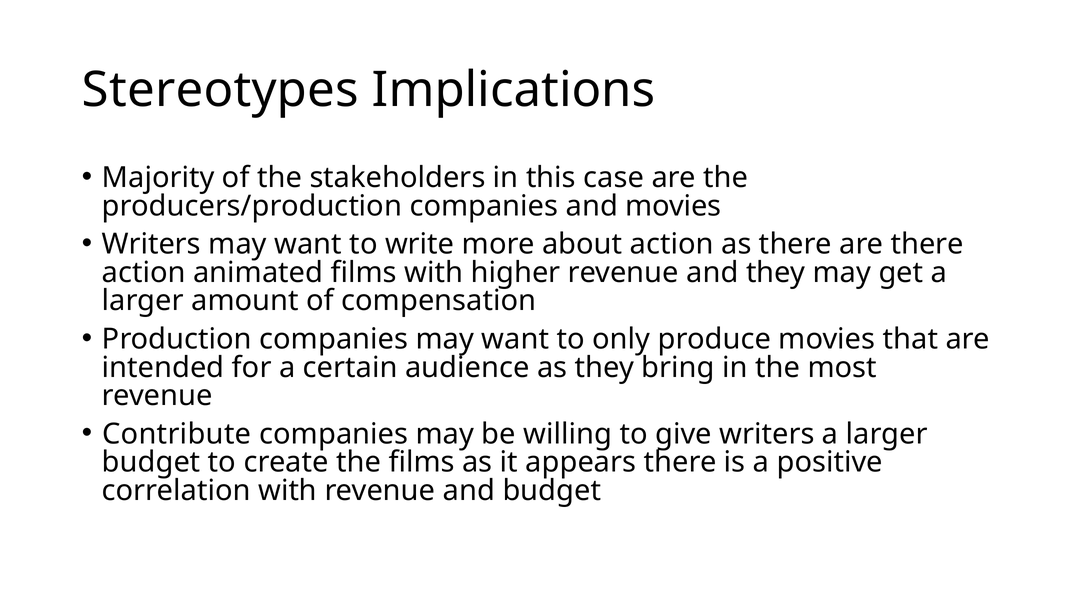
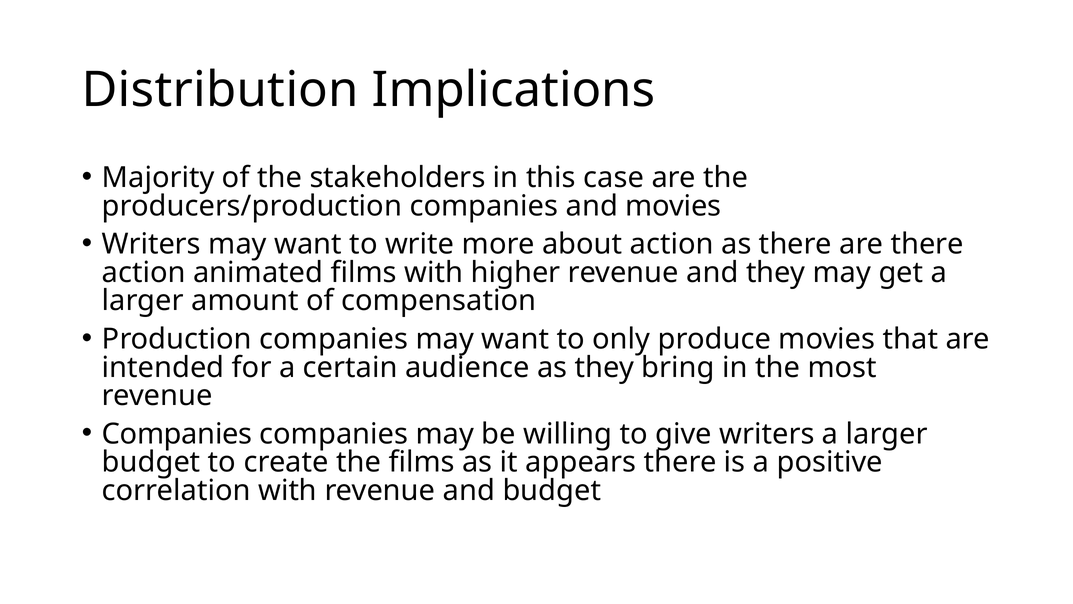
Stereotypes: Stereotypes -> Distribution (220, 90)
Contribute: Contribute -> Companies (177, 434)
